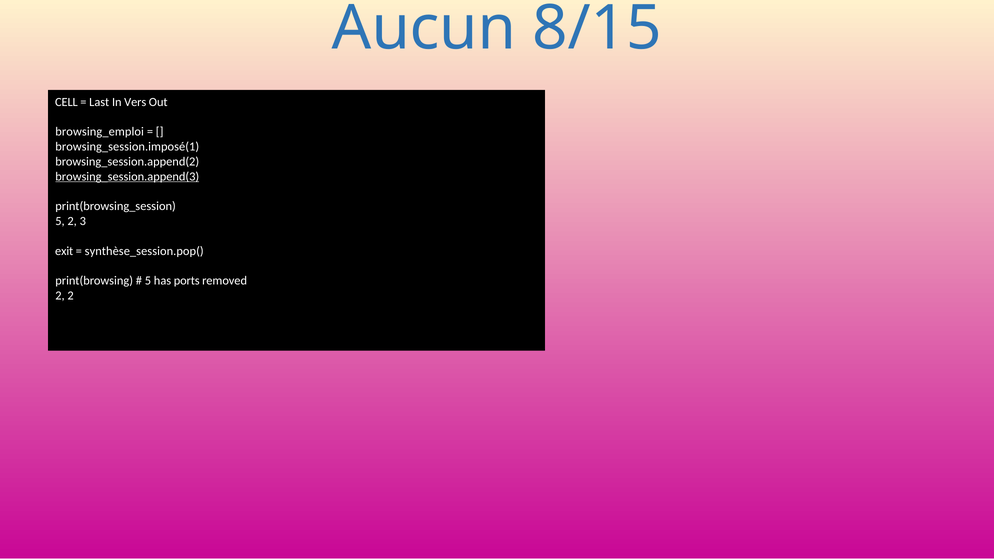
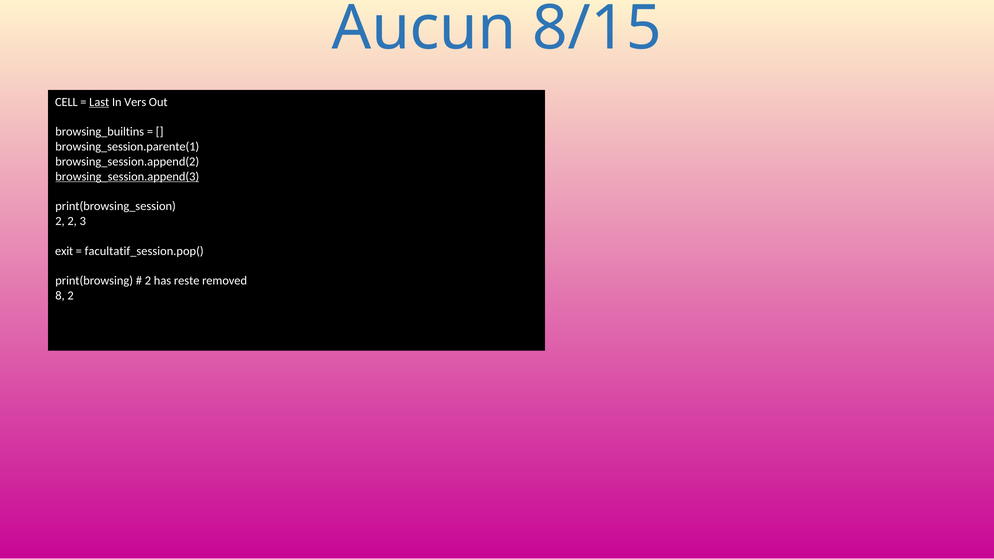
Last underline: none -> present (99, 102)
browsing_emploi: browsing_emploi -> browsing_builtins (100, 132)
browsing_session.imposé(1: browsing_session.imposé(1 -> browsing_session.parente(1 (127, 147)
5: 5 -> 2 (60, 221)
synthèse_session.pop(: synthèse_session.pop( -> facultatif_session.pop( (144, 251)
5: 5 -> 2 (148, 281)
ports: ports -> reste (187, 281)
2: 2 -> 8 (60, 296)
